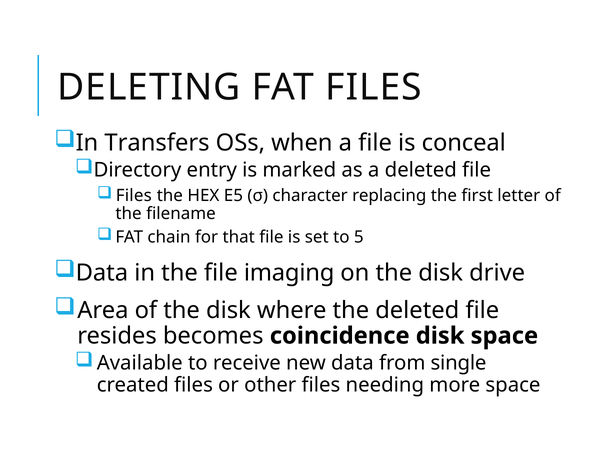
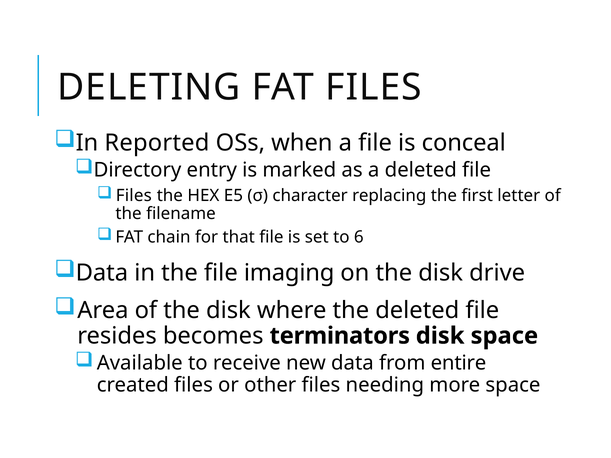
Transfers: Transfers -> Reported (157, 143)
5: 5 -> 6 (359, 237)
coincidence: coincidence -> terminators (340, 336)
single: single -> entire (458, 363)
